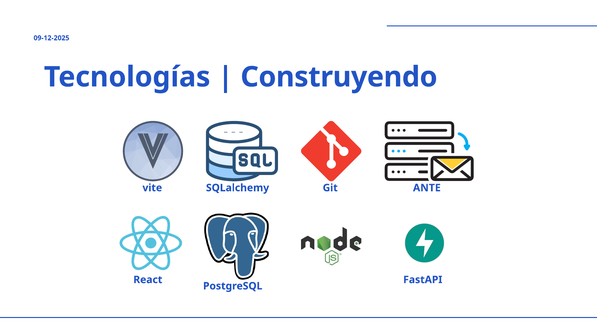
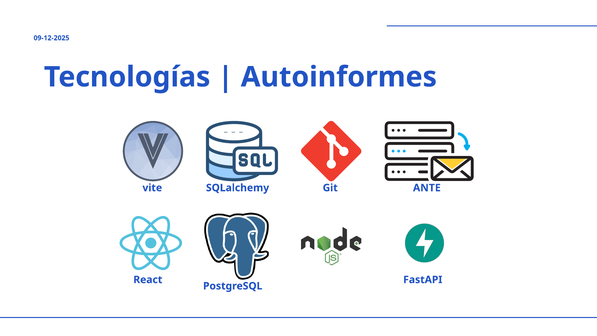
Construyendo: Construyendo -> Autoinformes (339, 77)
